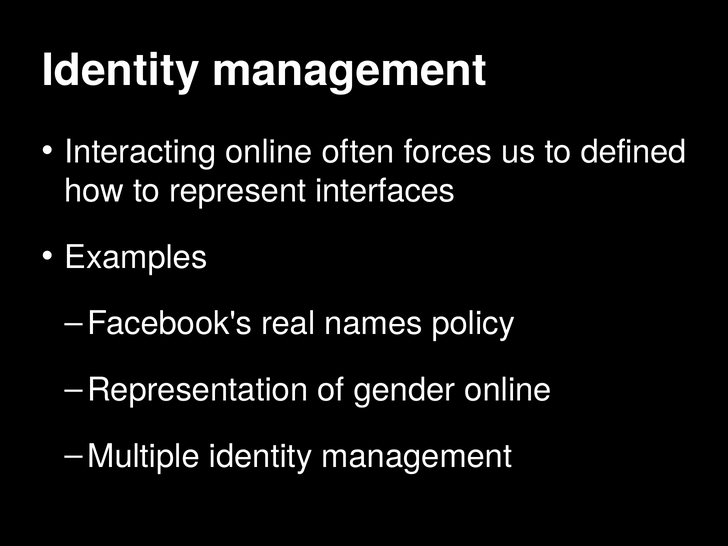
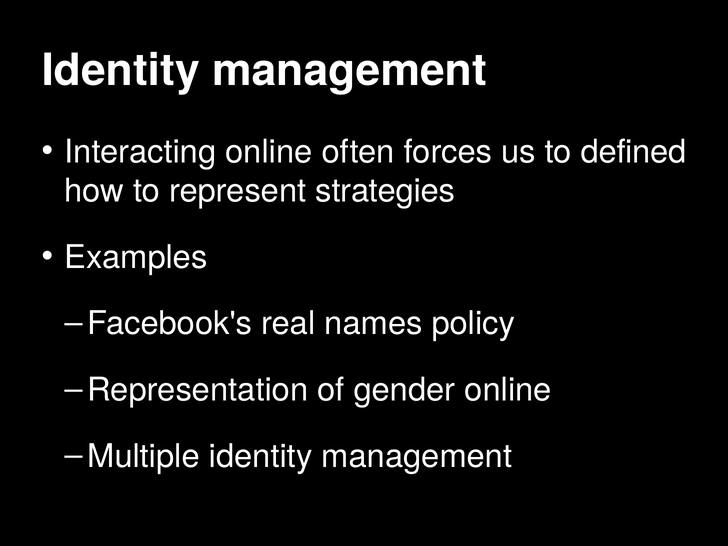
interfaces: interfaces -> strategies (385, 191)
